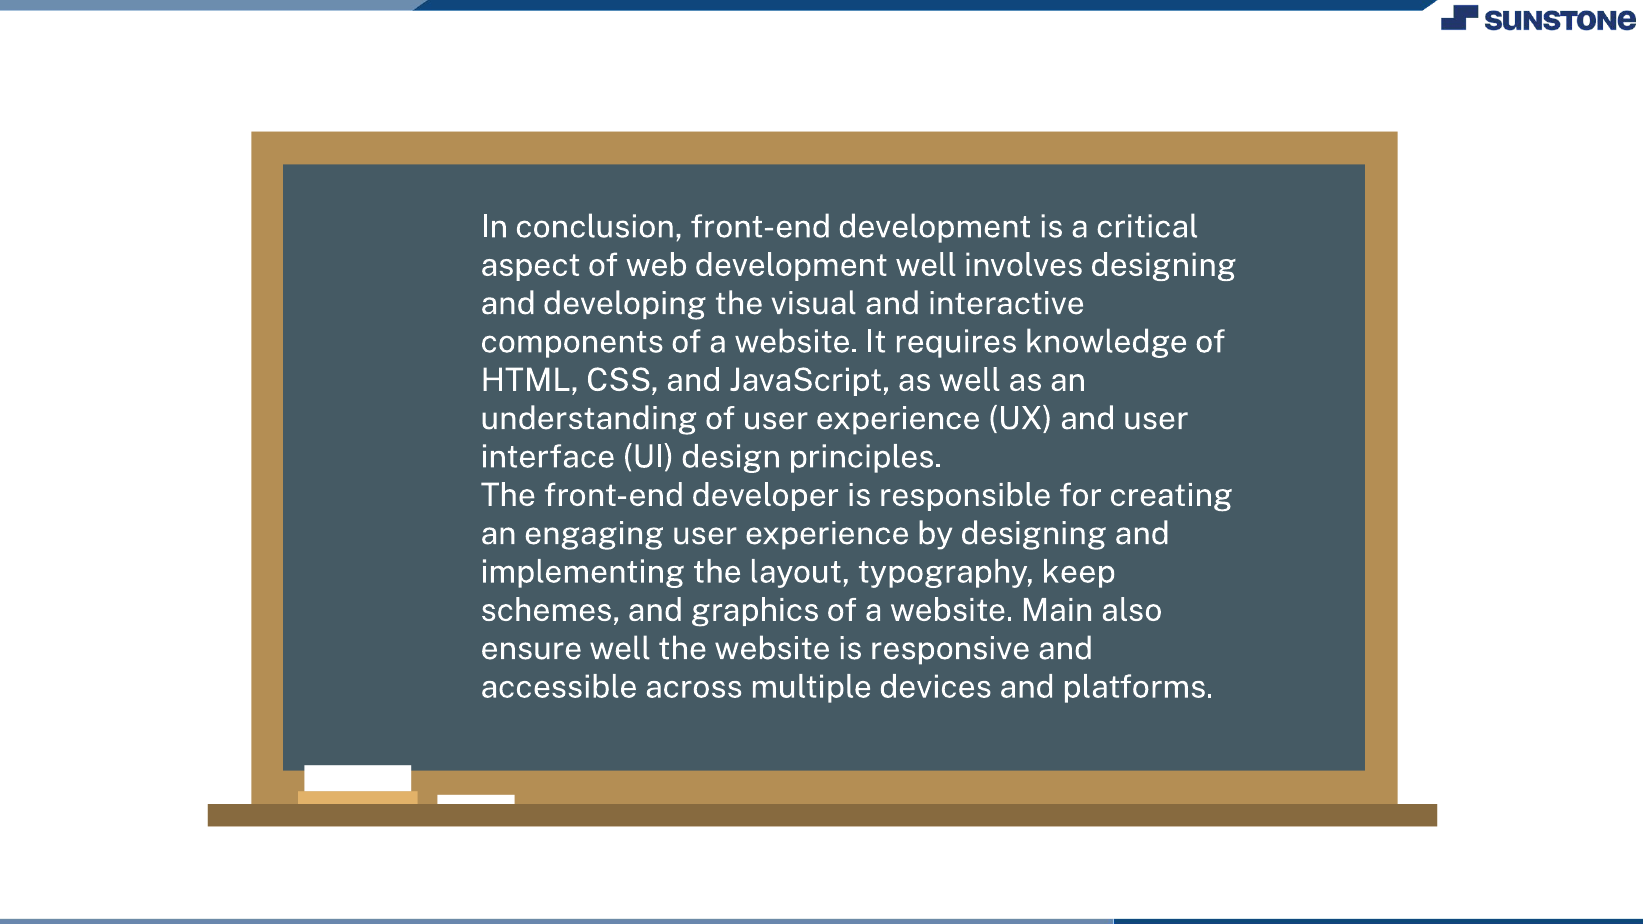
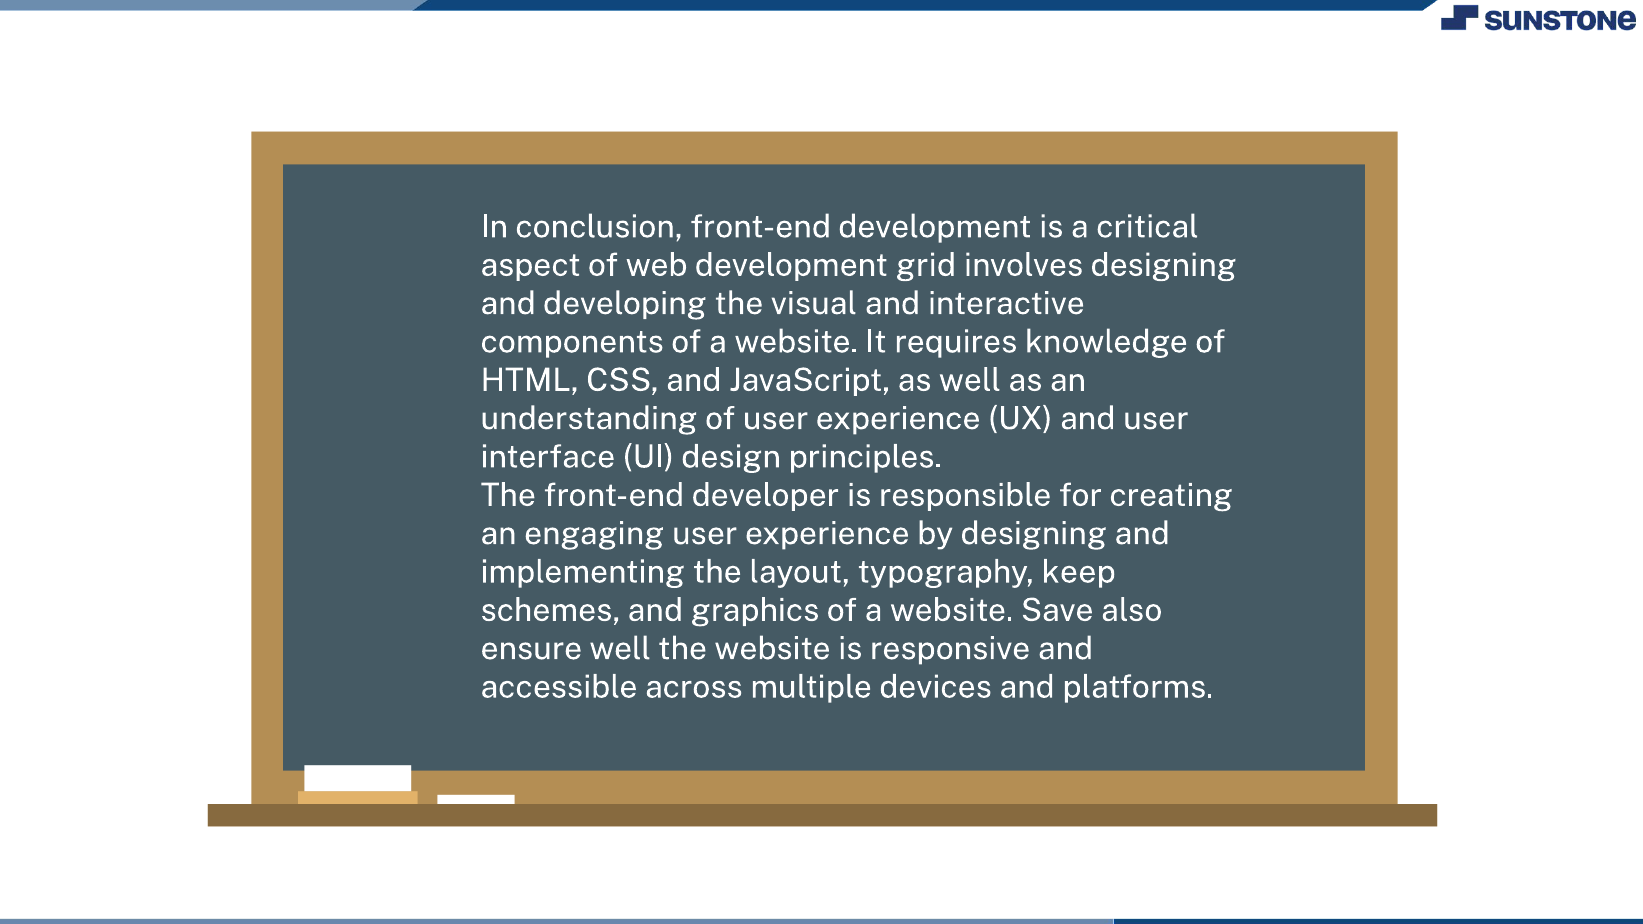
development well: well -> grid (926, 265)
Main: Main -> Save (1057, 610)
